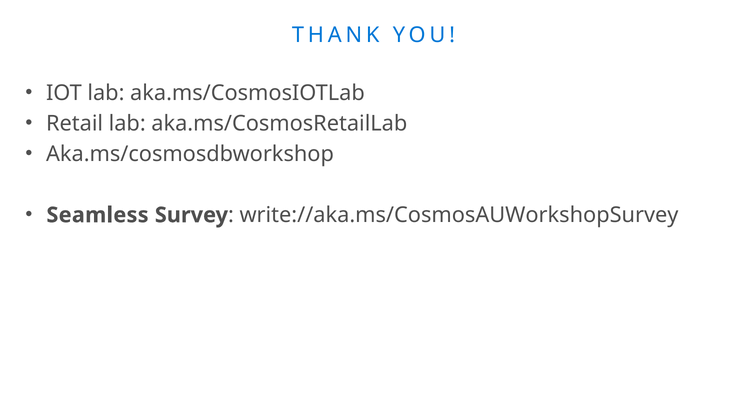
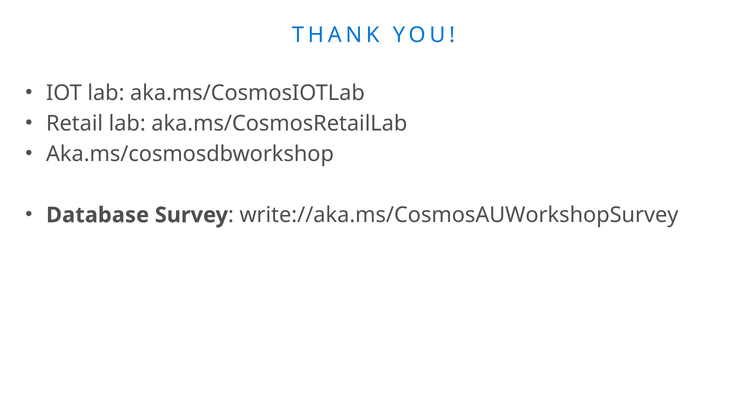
Seamless: Seamless -> Database (98, 215)
